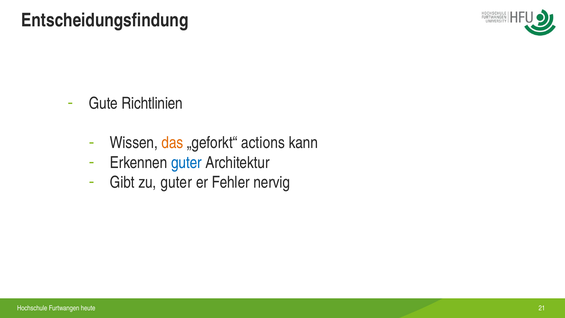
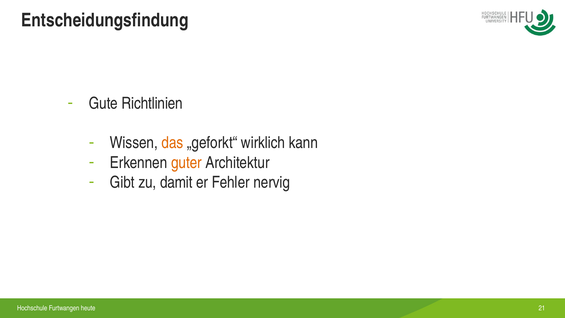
actions: actions -> wirklich (263, 143)
guter colour: blue -> orange (186, 163)
zu guter: guter -> damit (176, 182)
